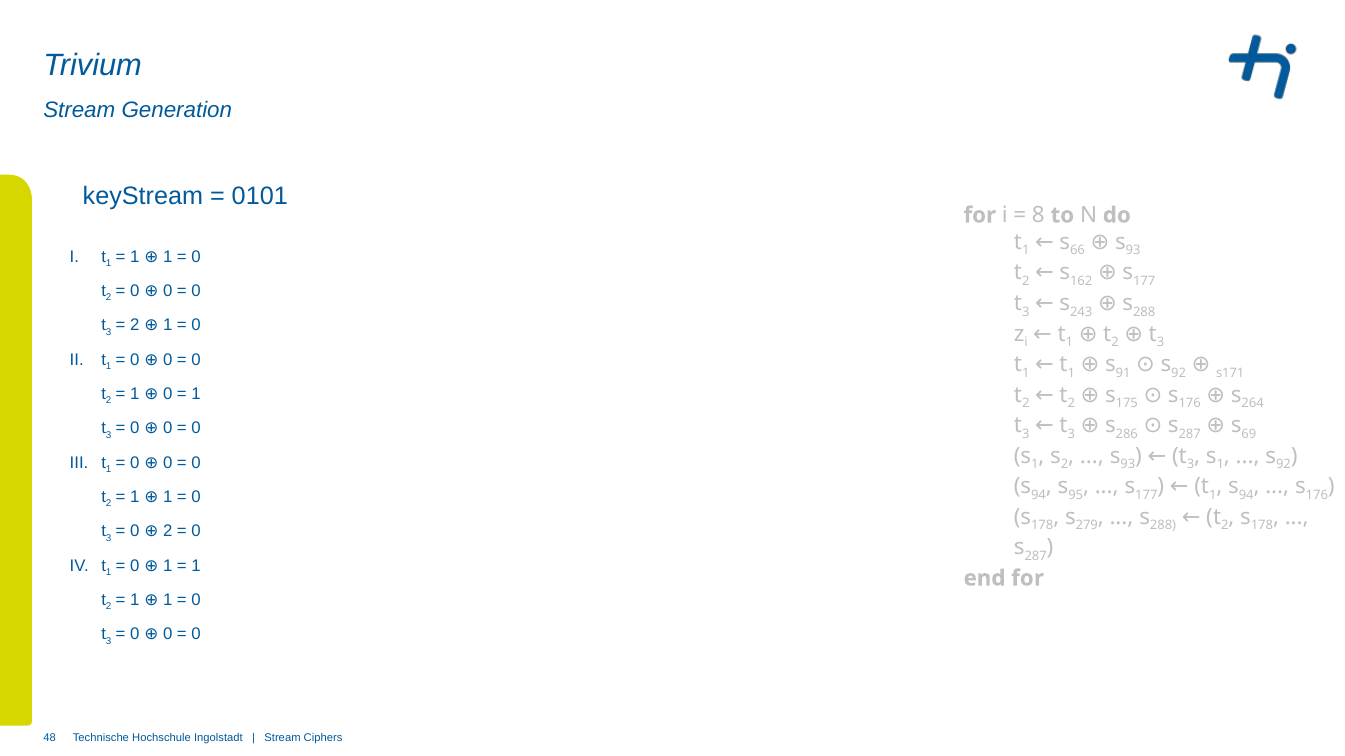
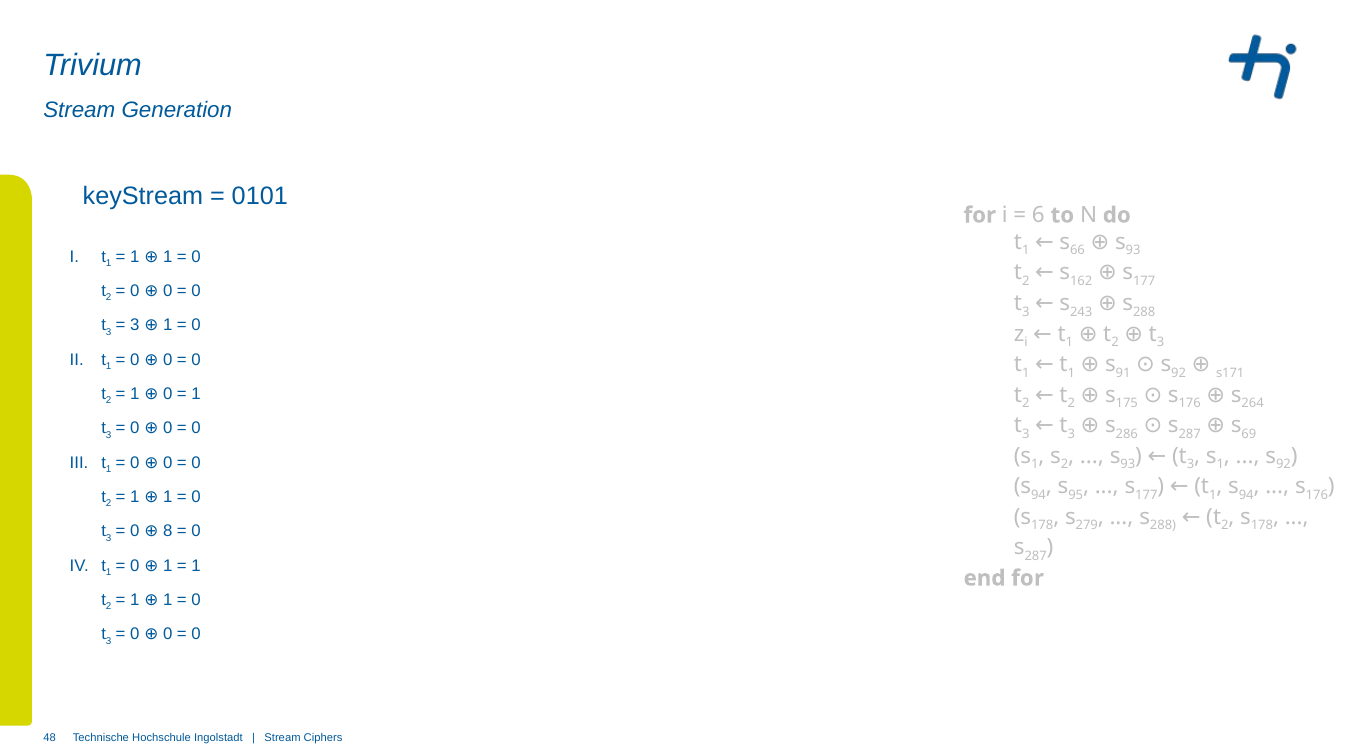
8: 8 -> 6 (1038, 215)
2: 2 -> 3 (135, 326)
0 2: 2 -> 8 (168, 532)
